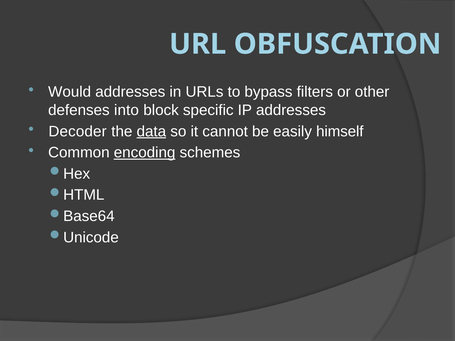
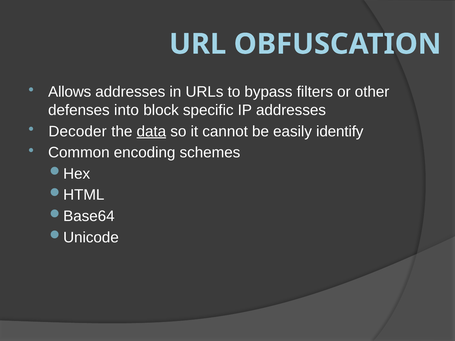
Would: Would -> Allows (70, 92)
himself: himself -> identify (340, 131)
encoding underline: present -> none (145, 153)
